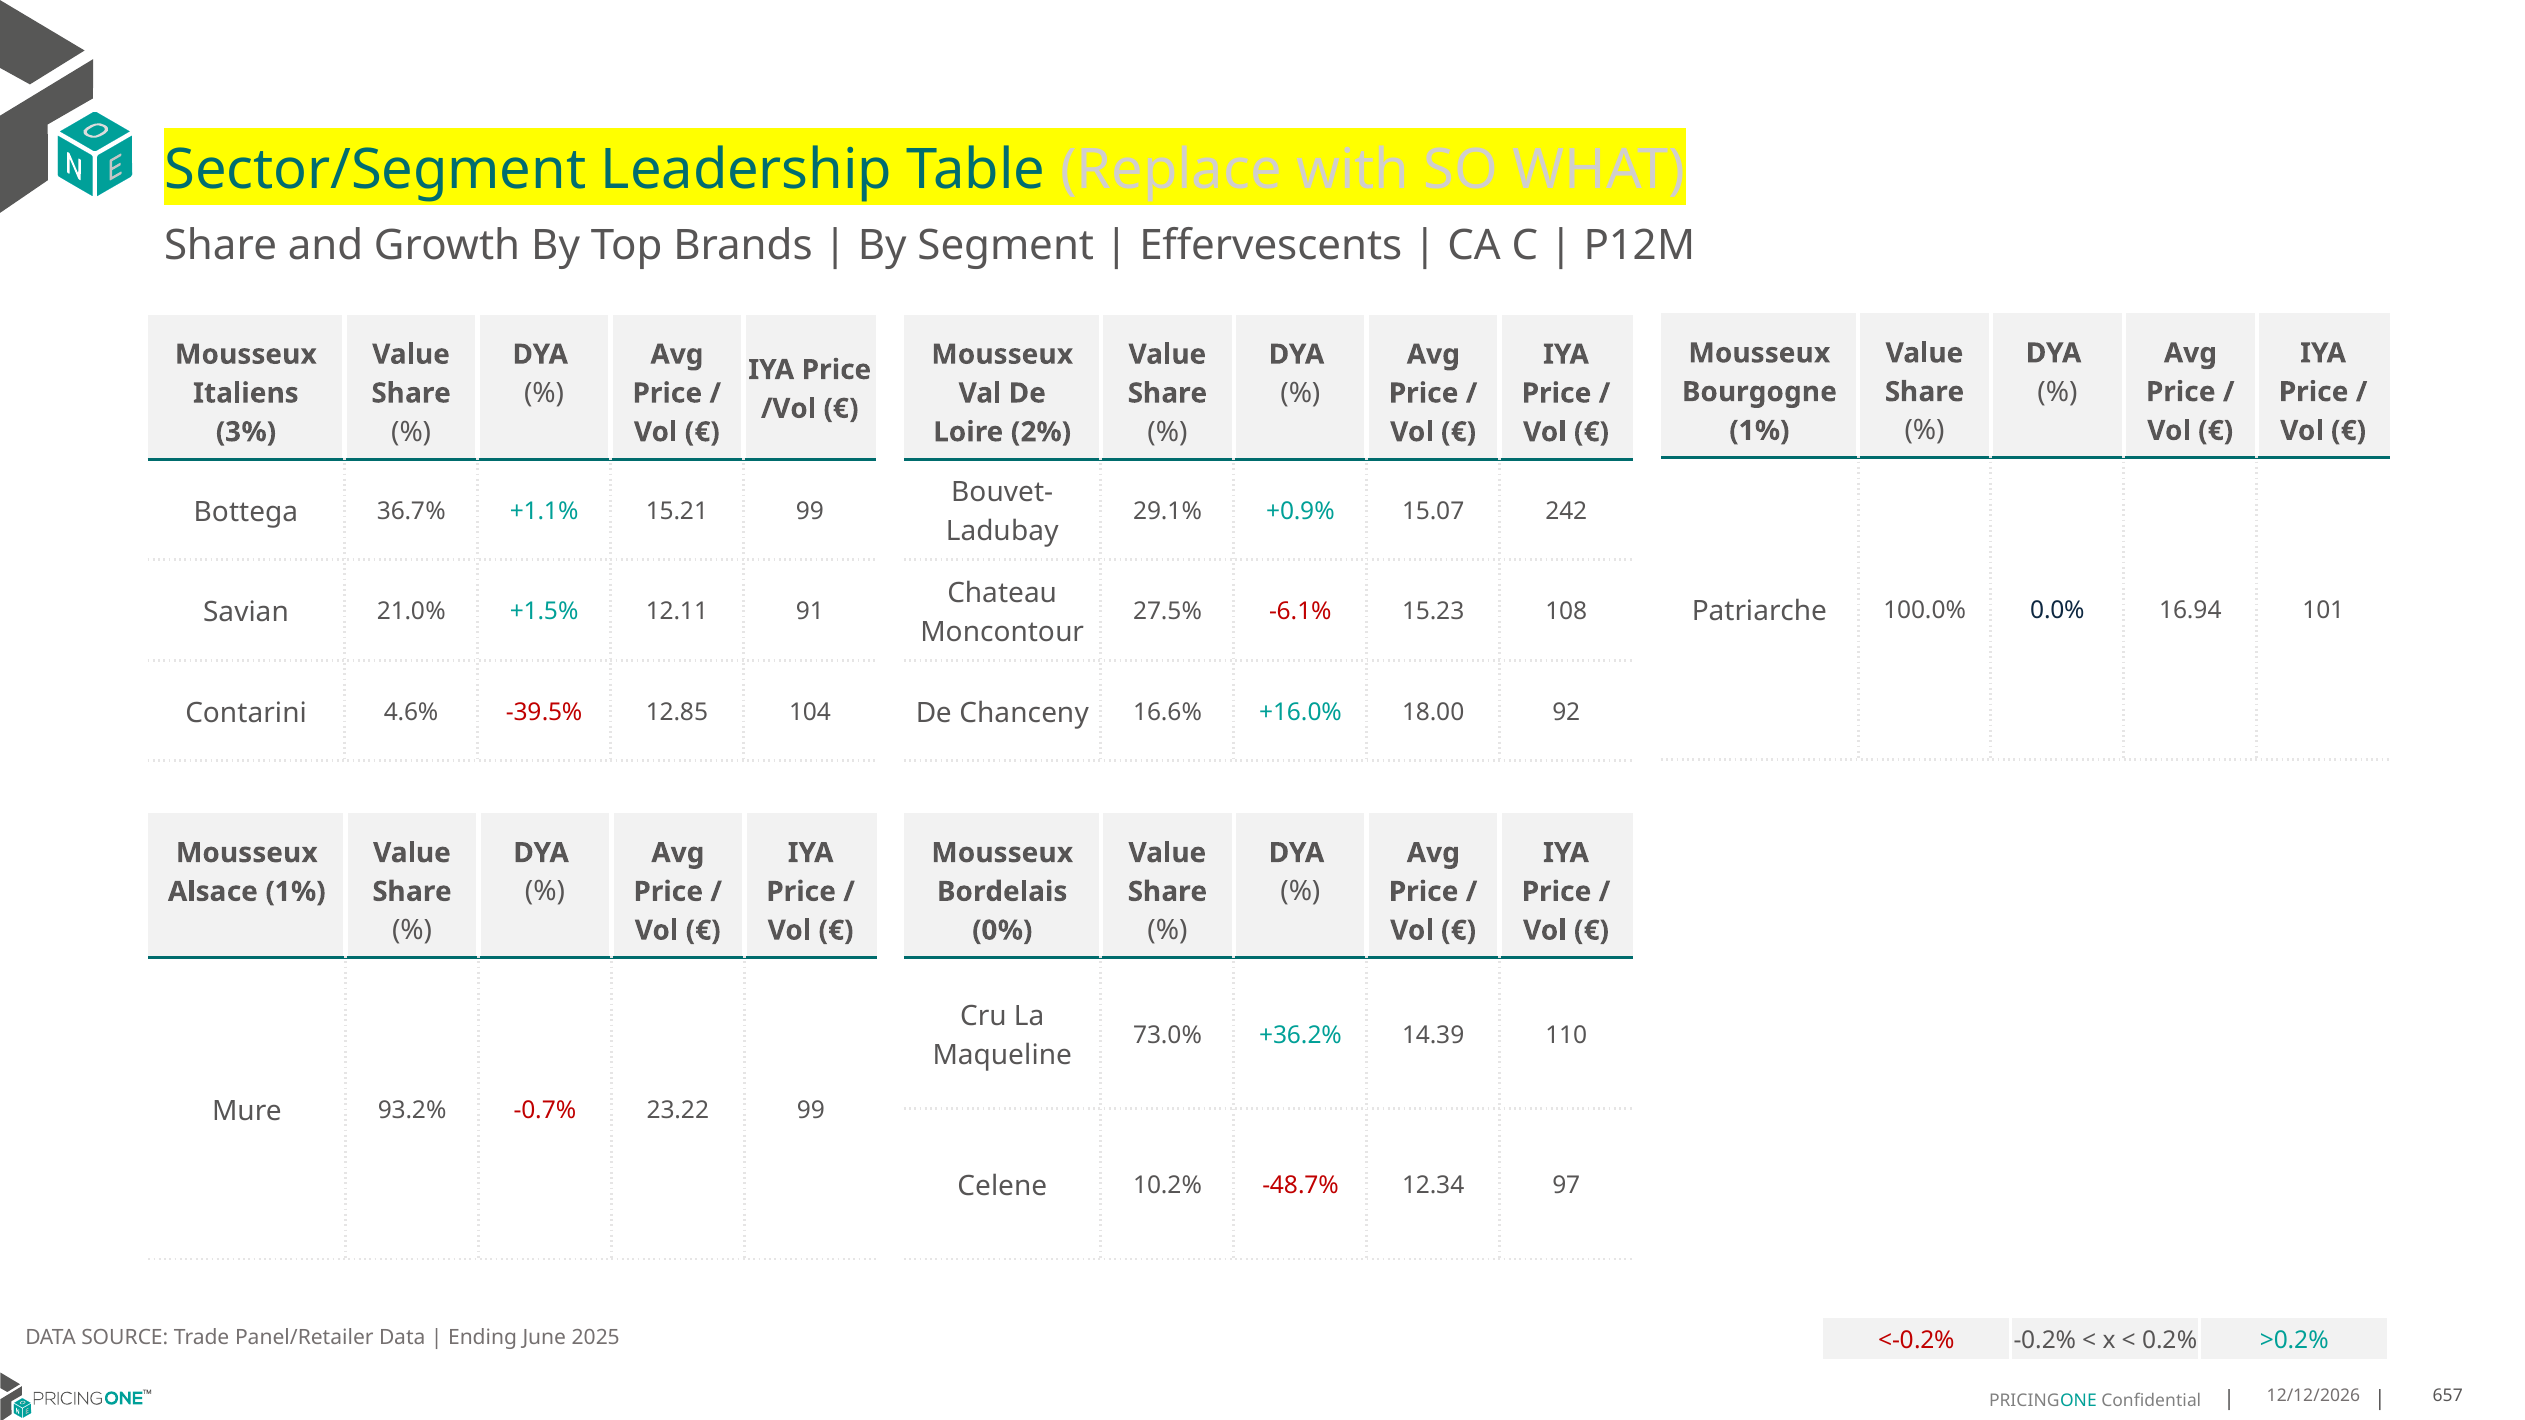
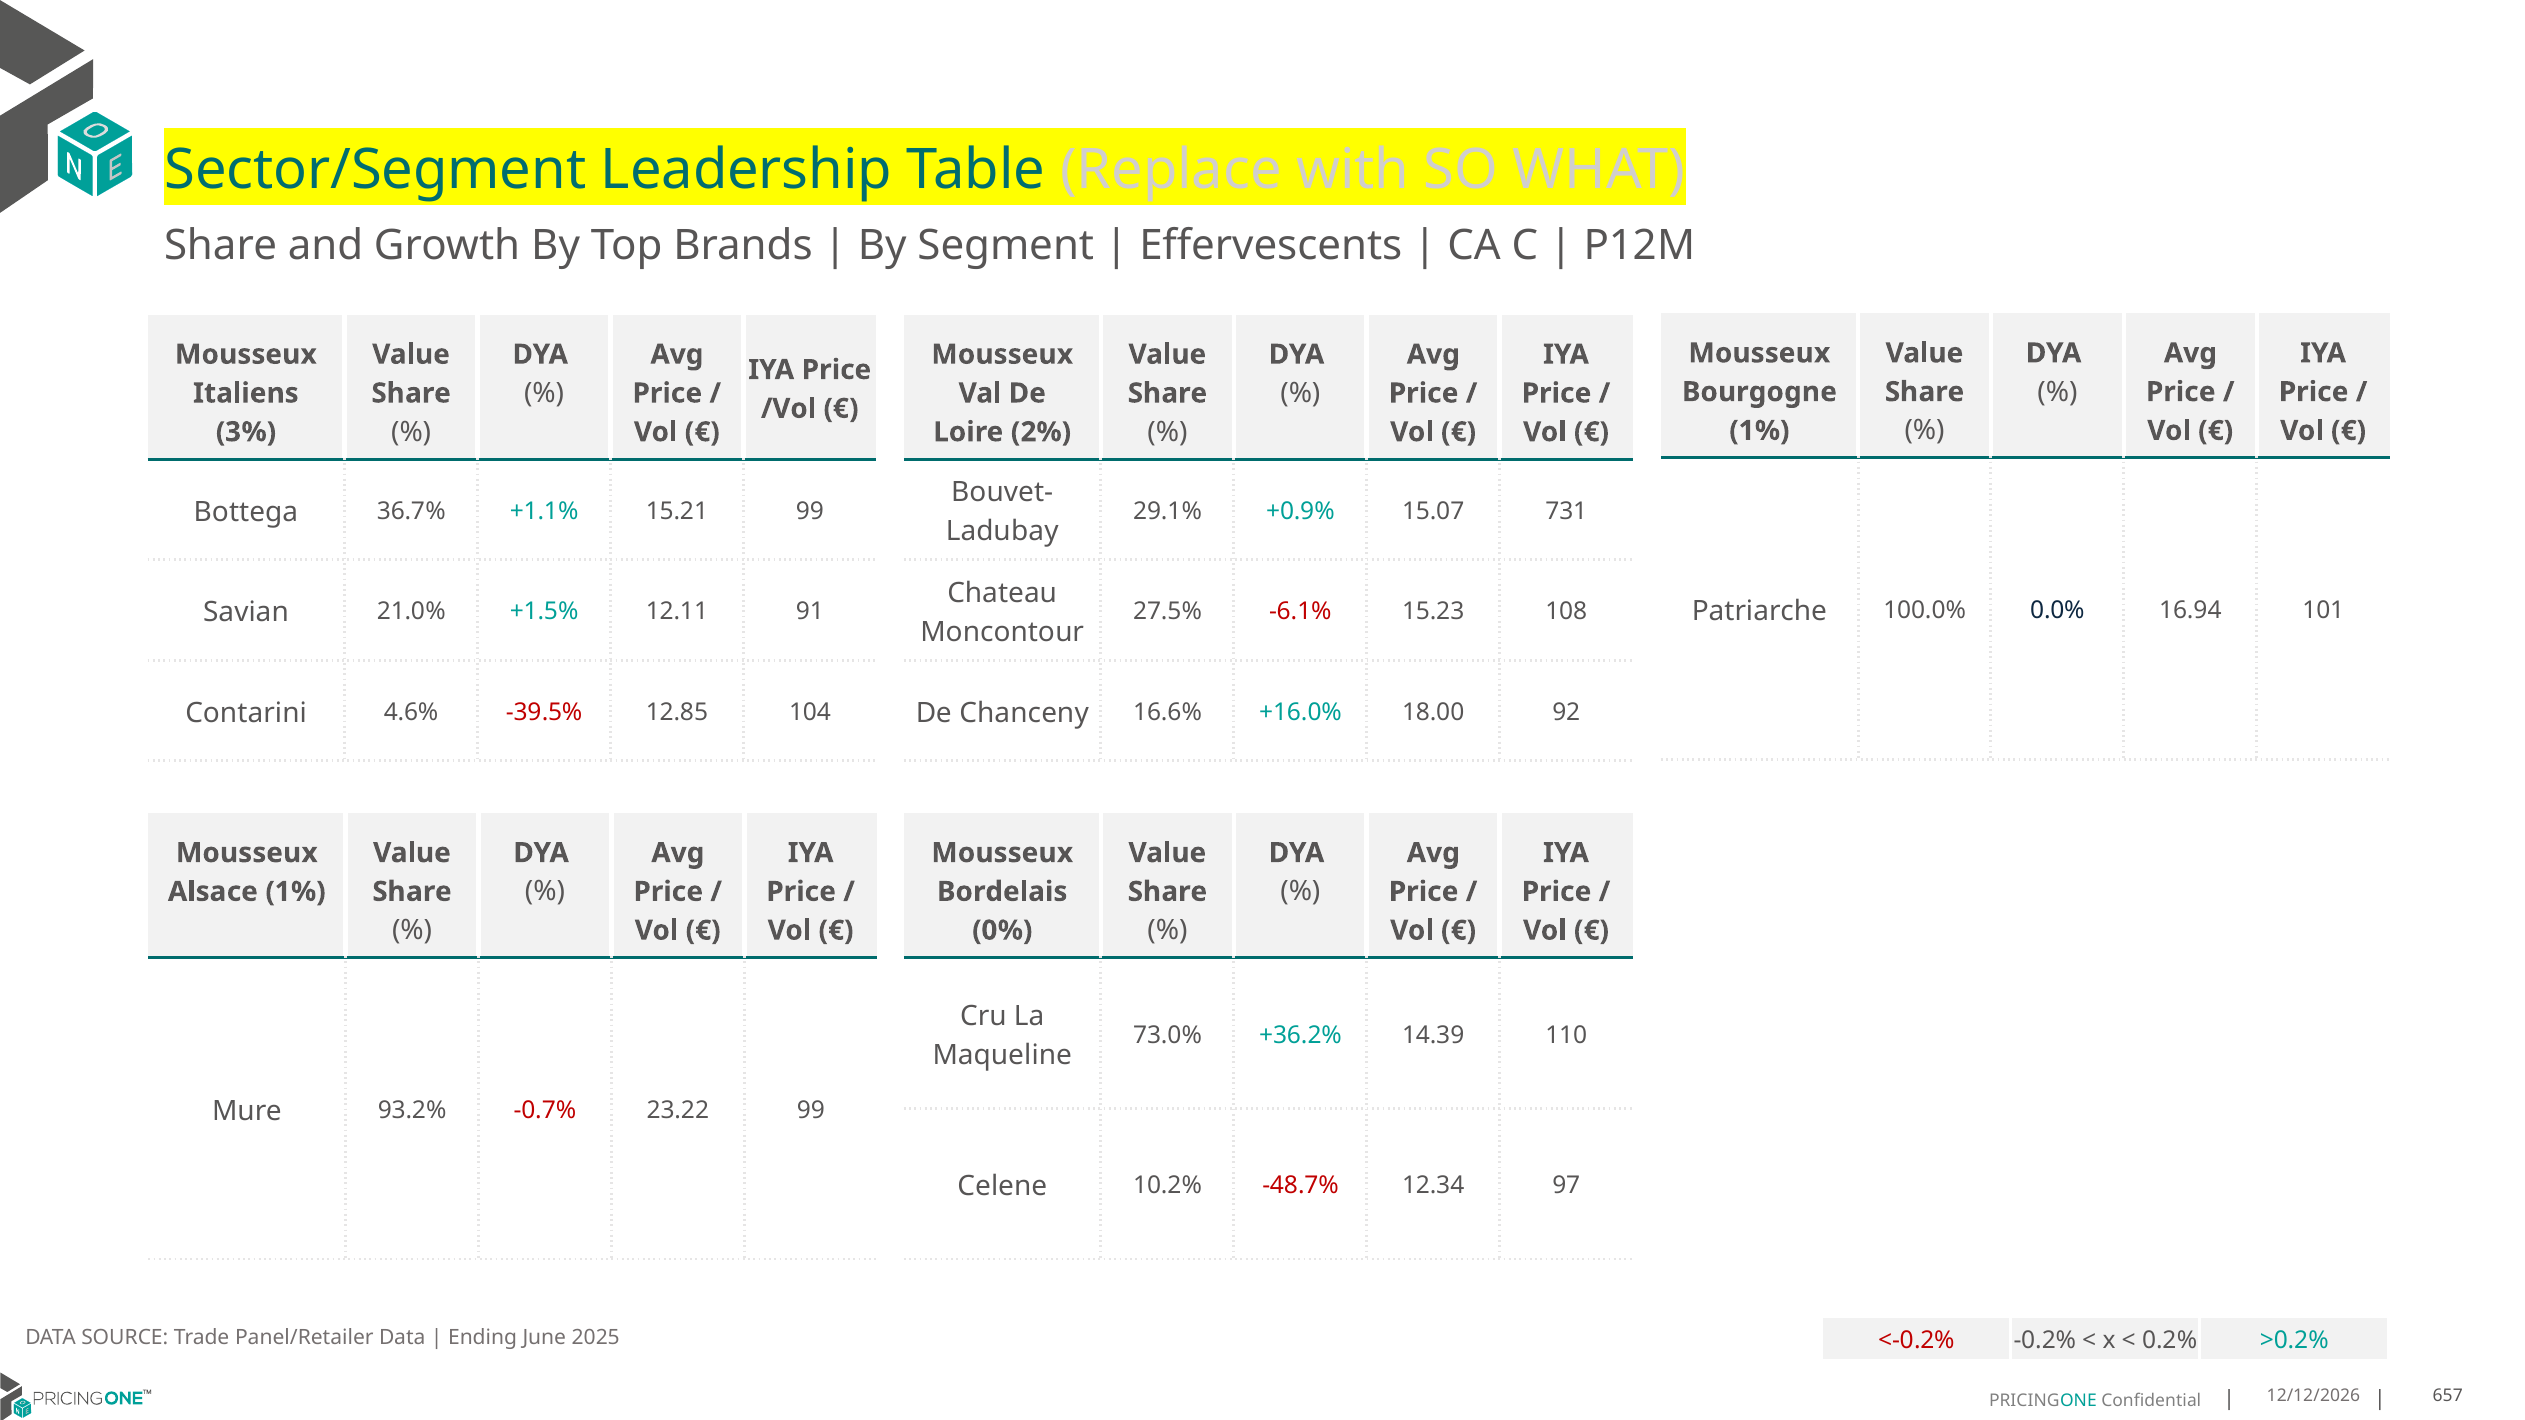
242: 242 -> 731 (1566, 512)
